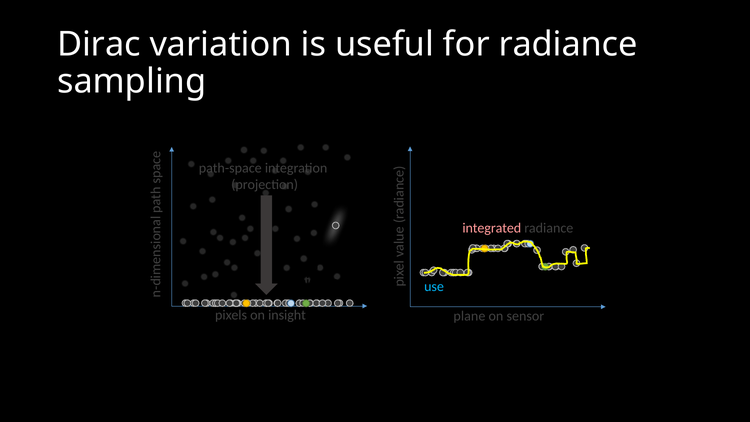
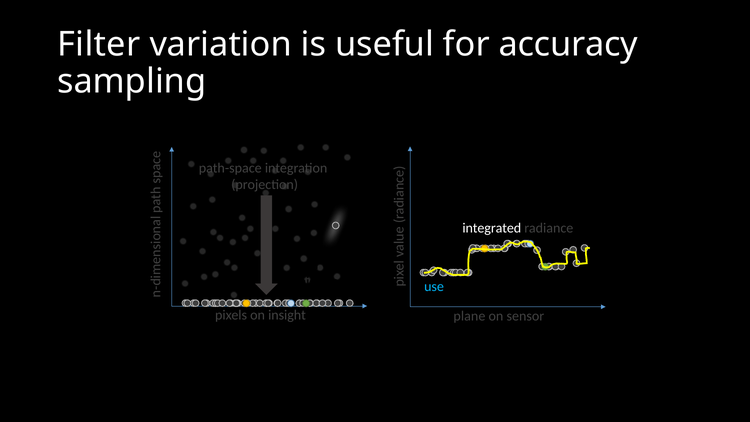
Dirac: Dirac -> Filter (99, 44)
for radiance: radiance -> accuracy (568, 44)
integrated colour: pink -> white (492, 228)
